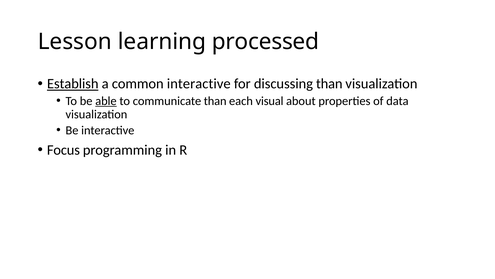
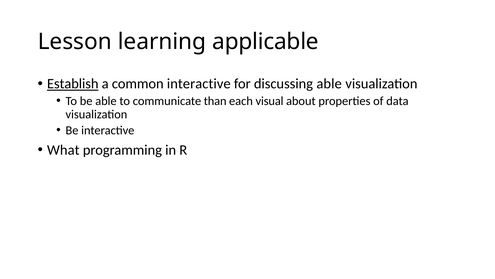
processed: processed -> applicable (265, 42)
discussing than: than -> able (329, 84)
able underline: present -> none (106, 101)
Focus: Focus -> What (63, 150)
